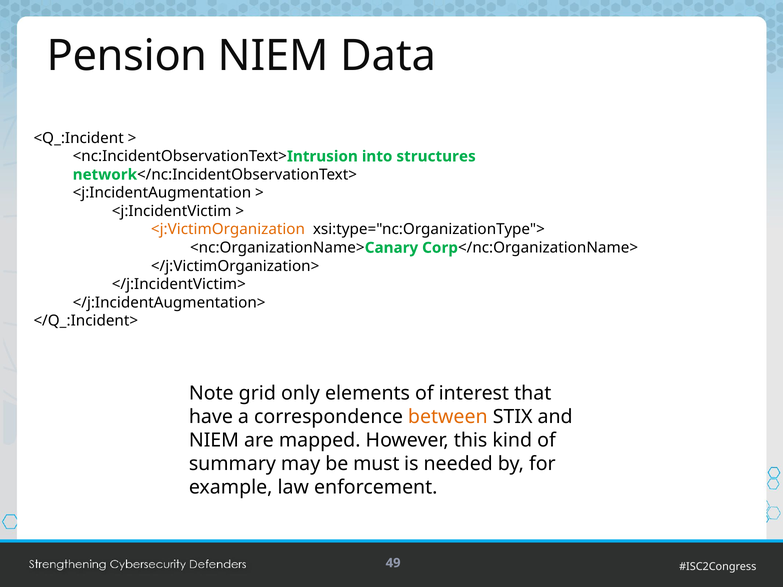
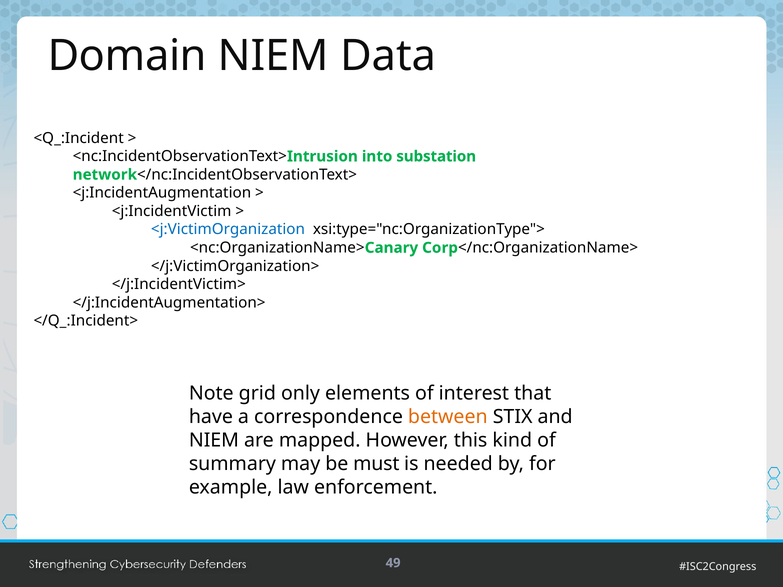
Pension: Pension -> Domain (127, 56)
structures: structures -> substation (436, 156)
<j:VictimOrganization colour: orange -> blue (228, 230)
